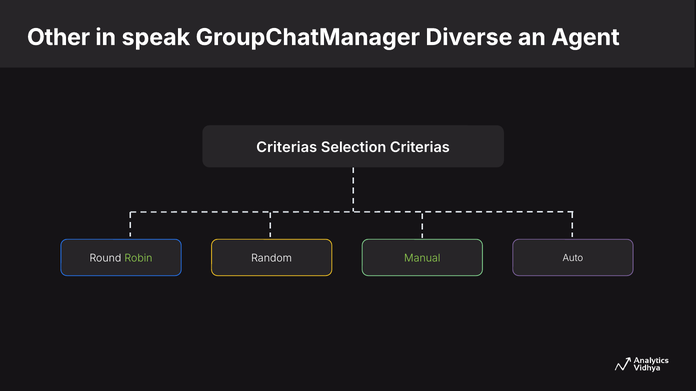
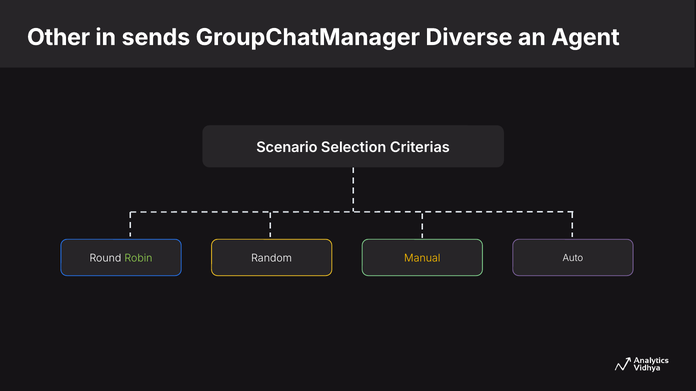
speak: speak -> sends (156, 37)
Criterias: Criterias -> Scenario (287, 147)
Manual colour: light green -> yellow (422, 259)
